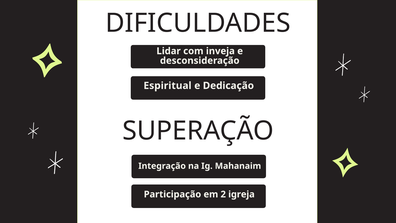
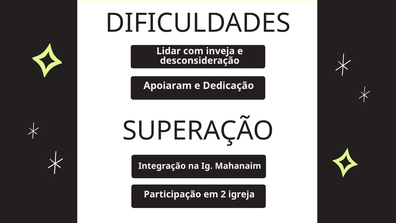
Espiritual: Espiritual -> Apoiaram (168, 86)
